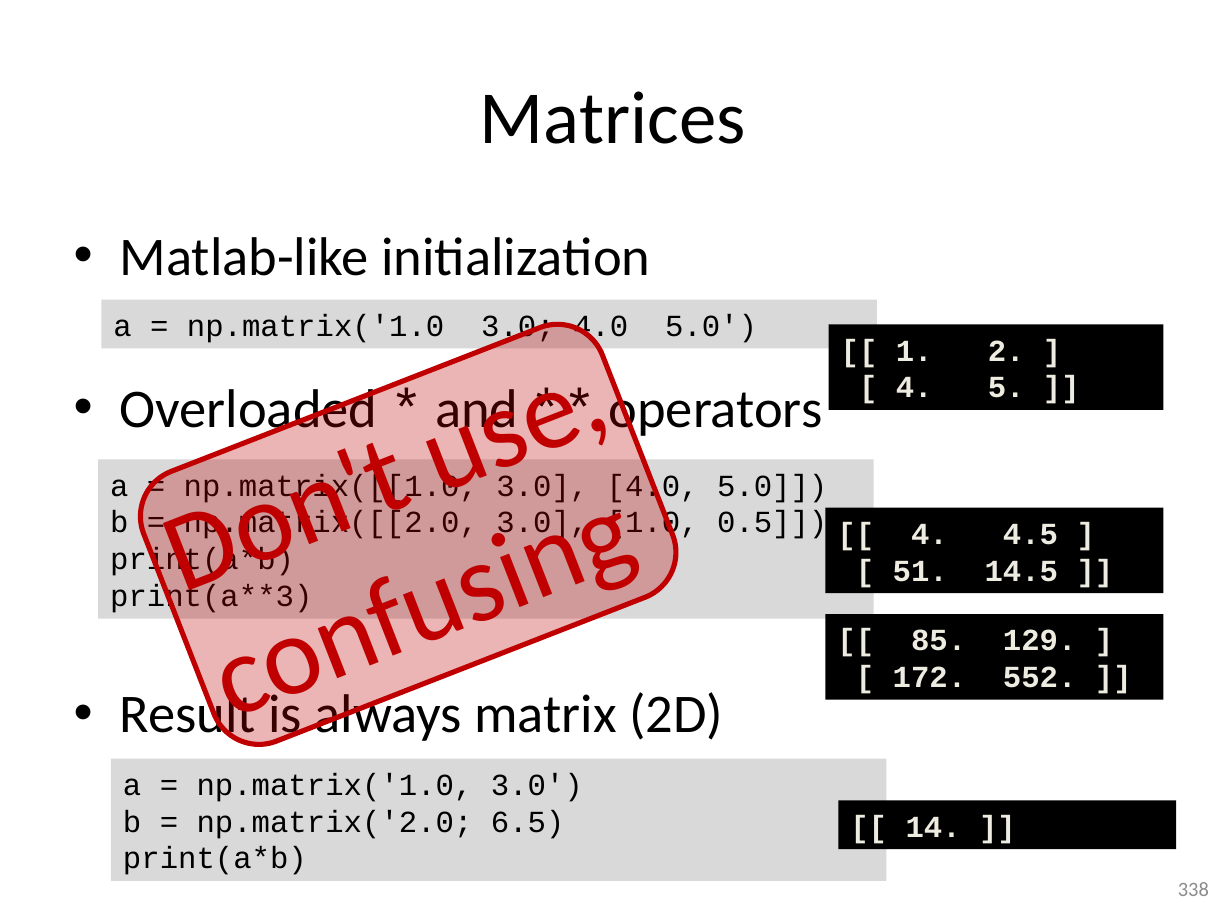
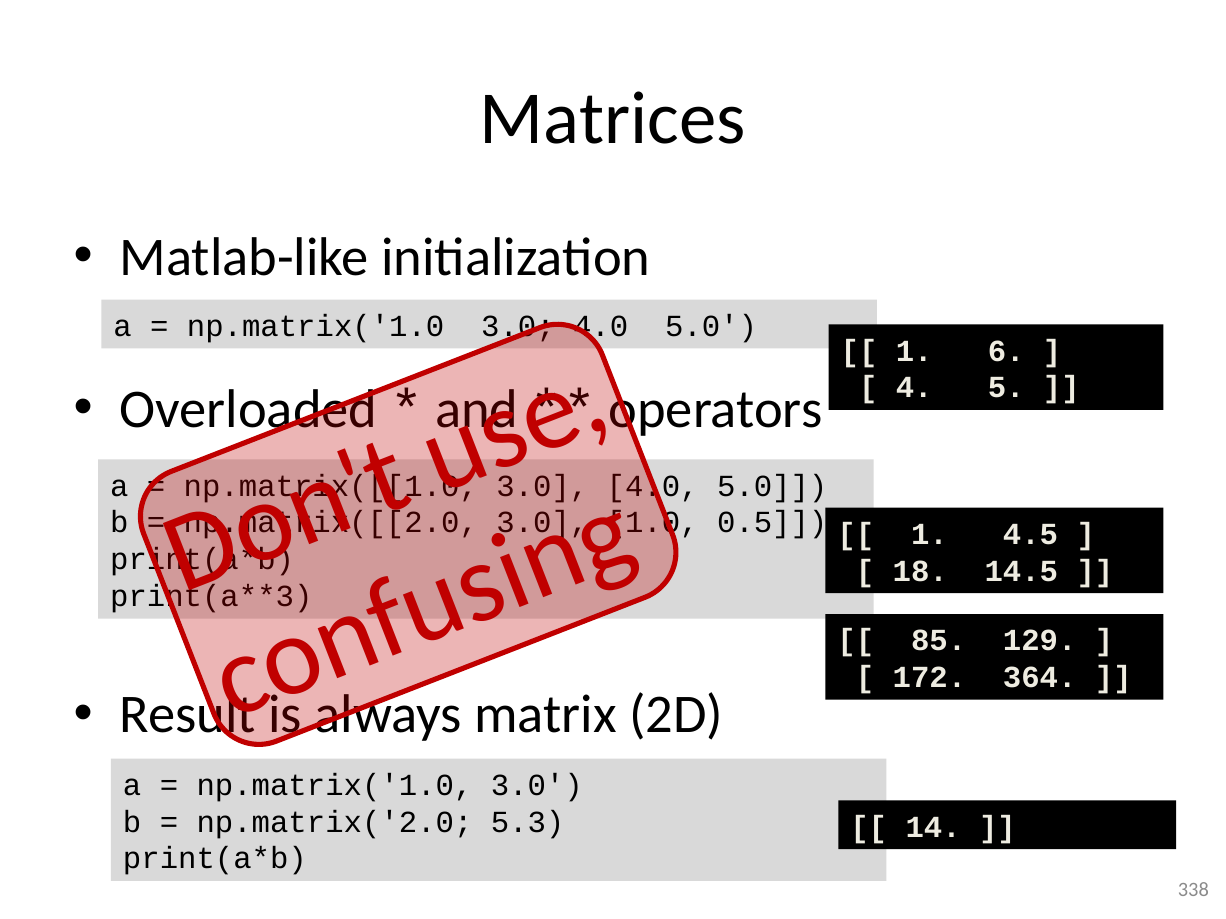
2: 2 -> 6 (1006, 351)
4: 4 -> 1 (929, 535)
51: 51 -> 18 (920, 571)
552: 552 -> 364 (1040, 678)
6.5: 6.5 -> 5.3 (528, 822)
